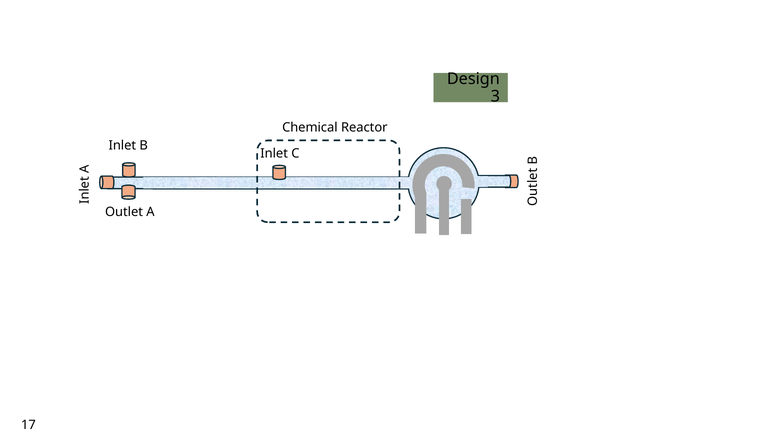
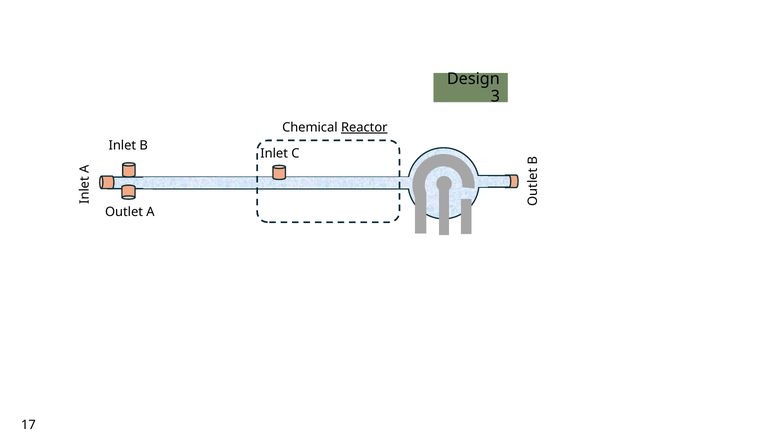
Reactor underline: none -> present (364, 128)
